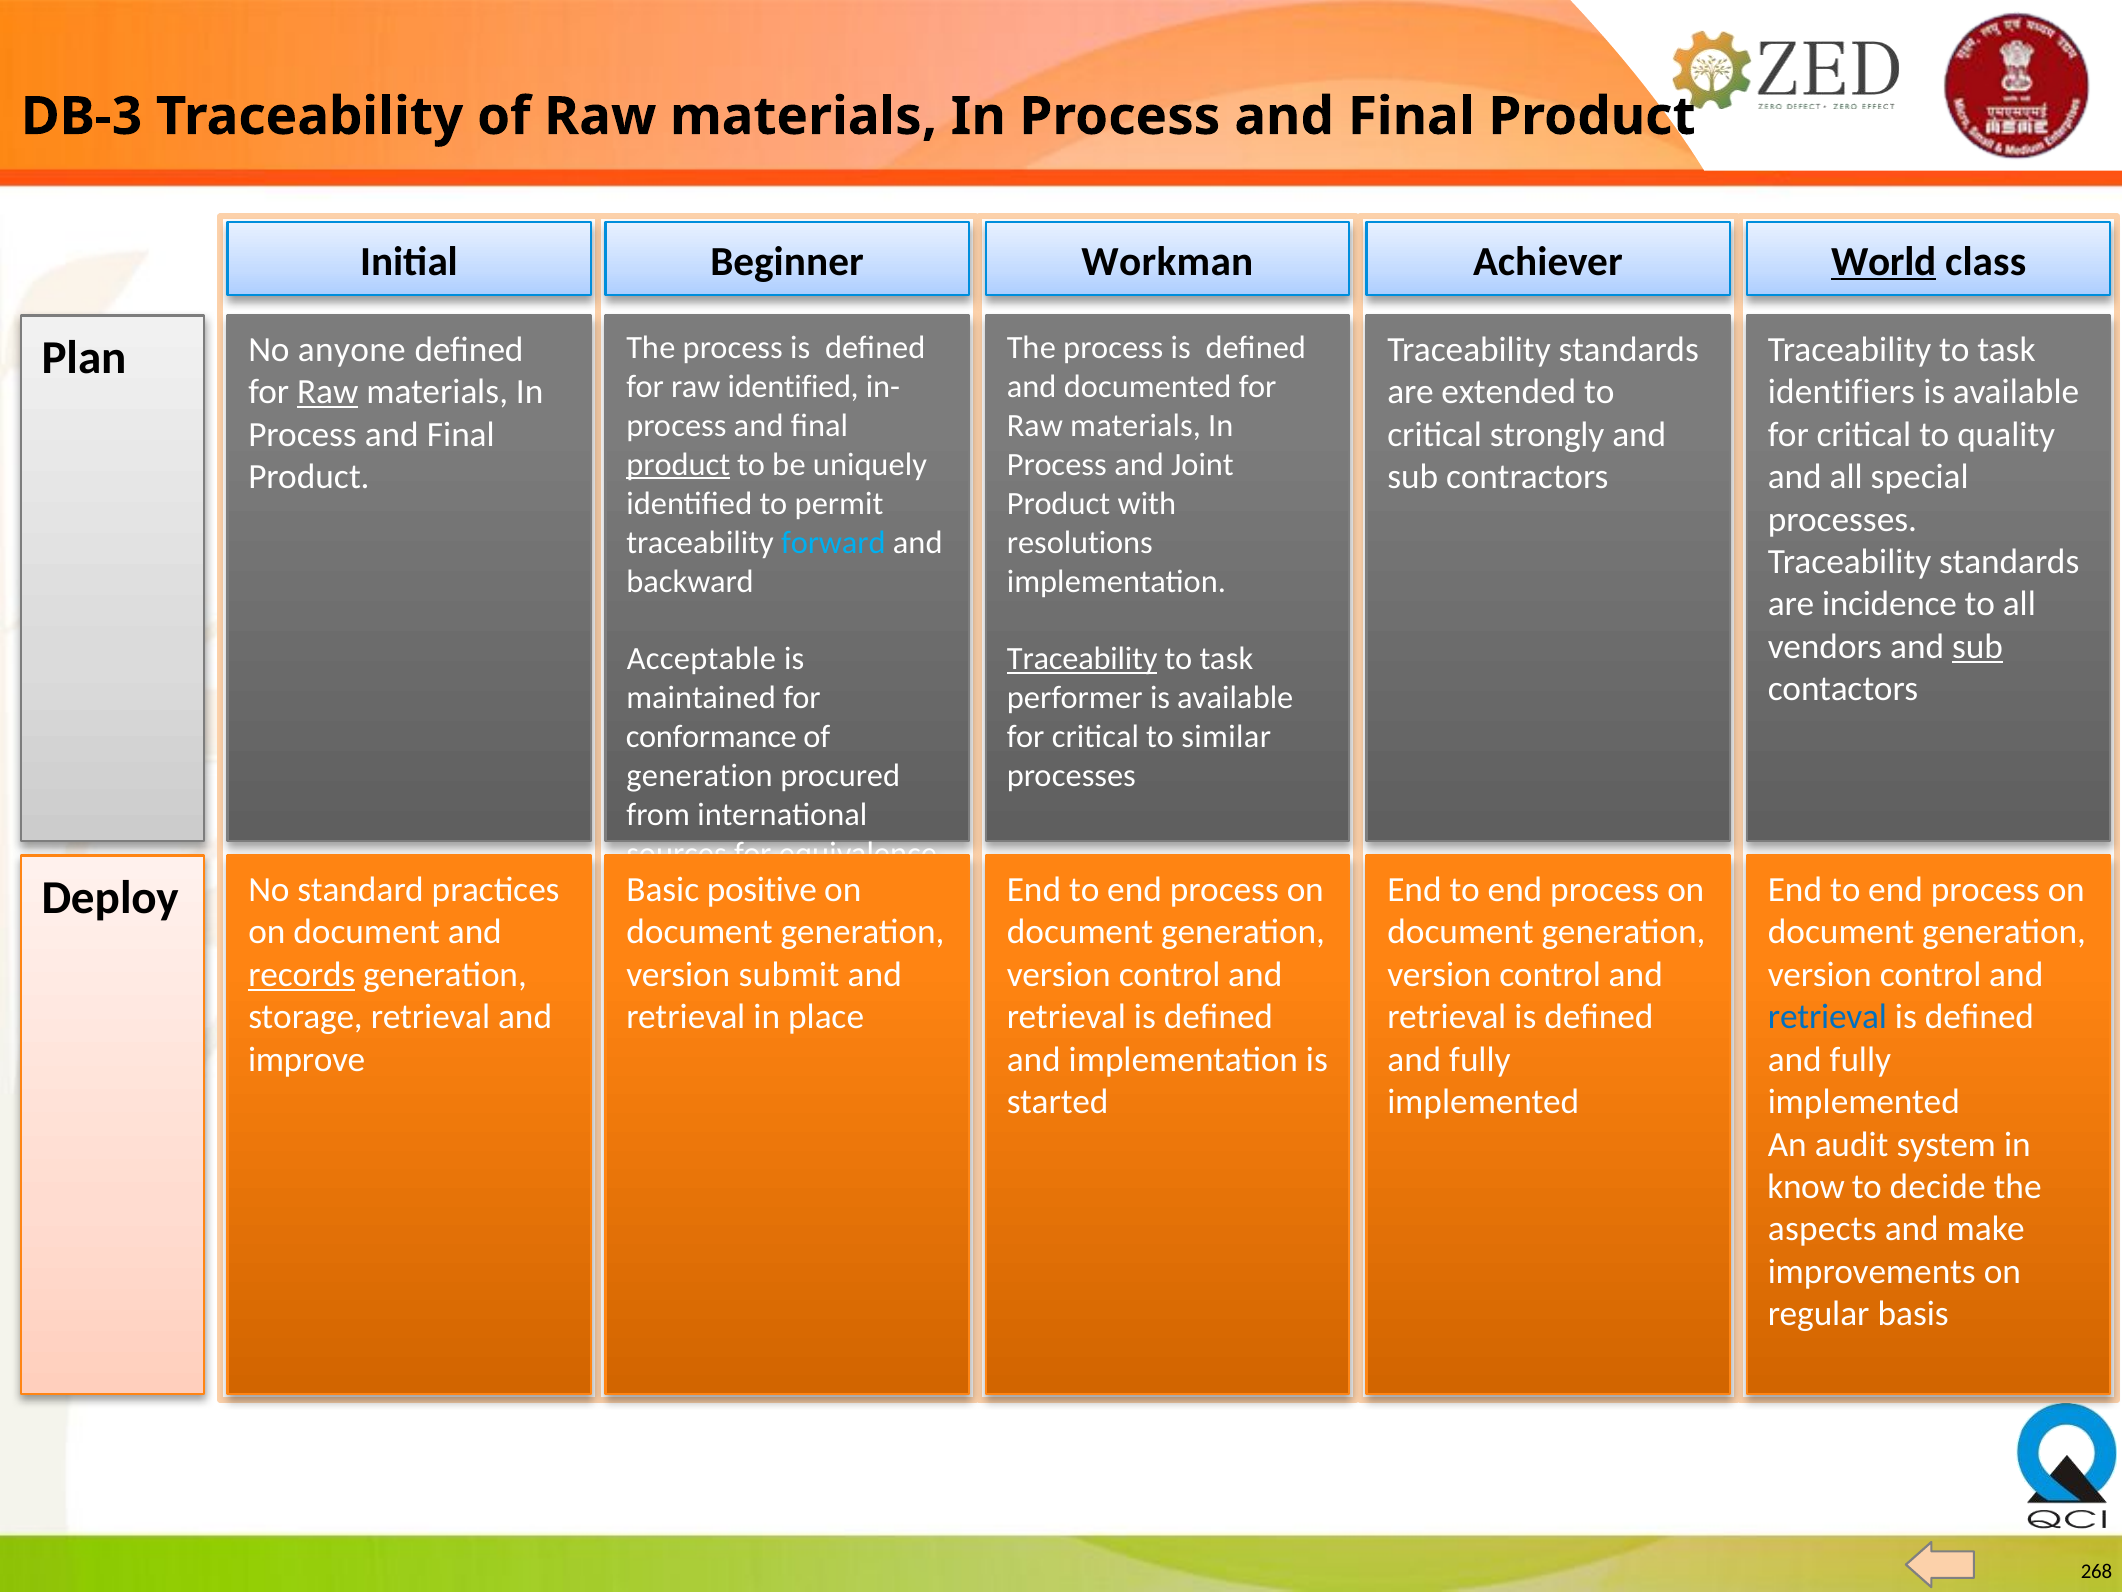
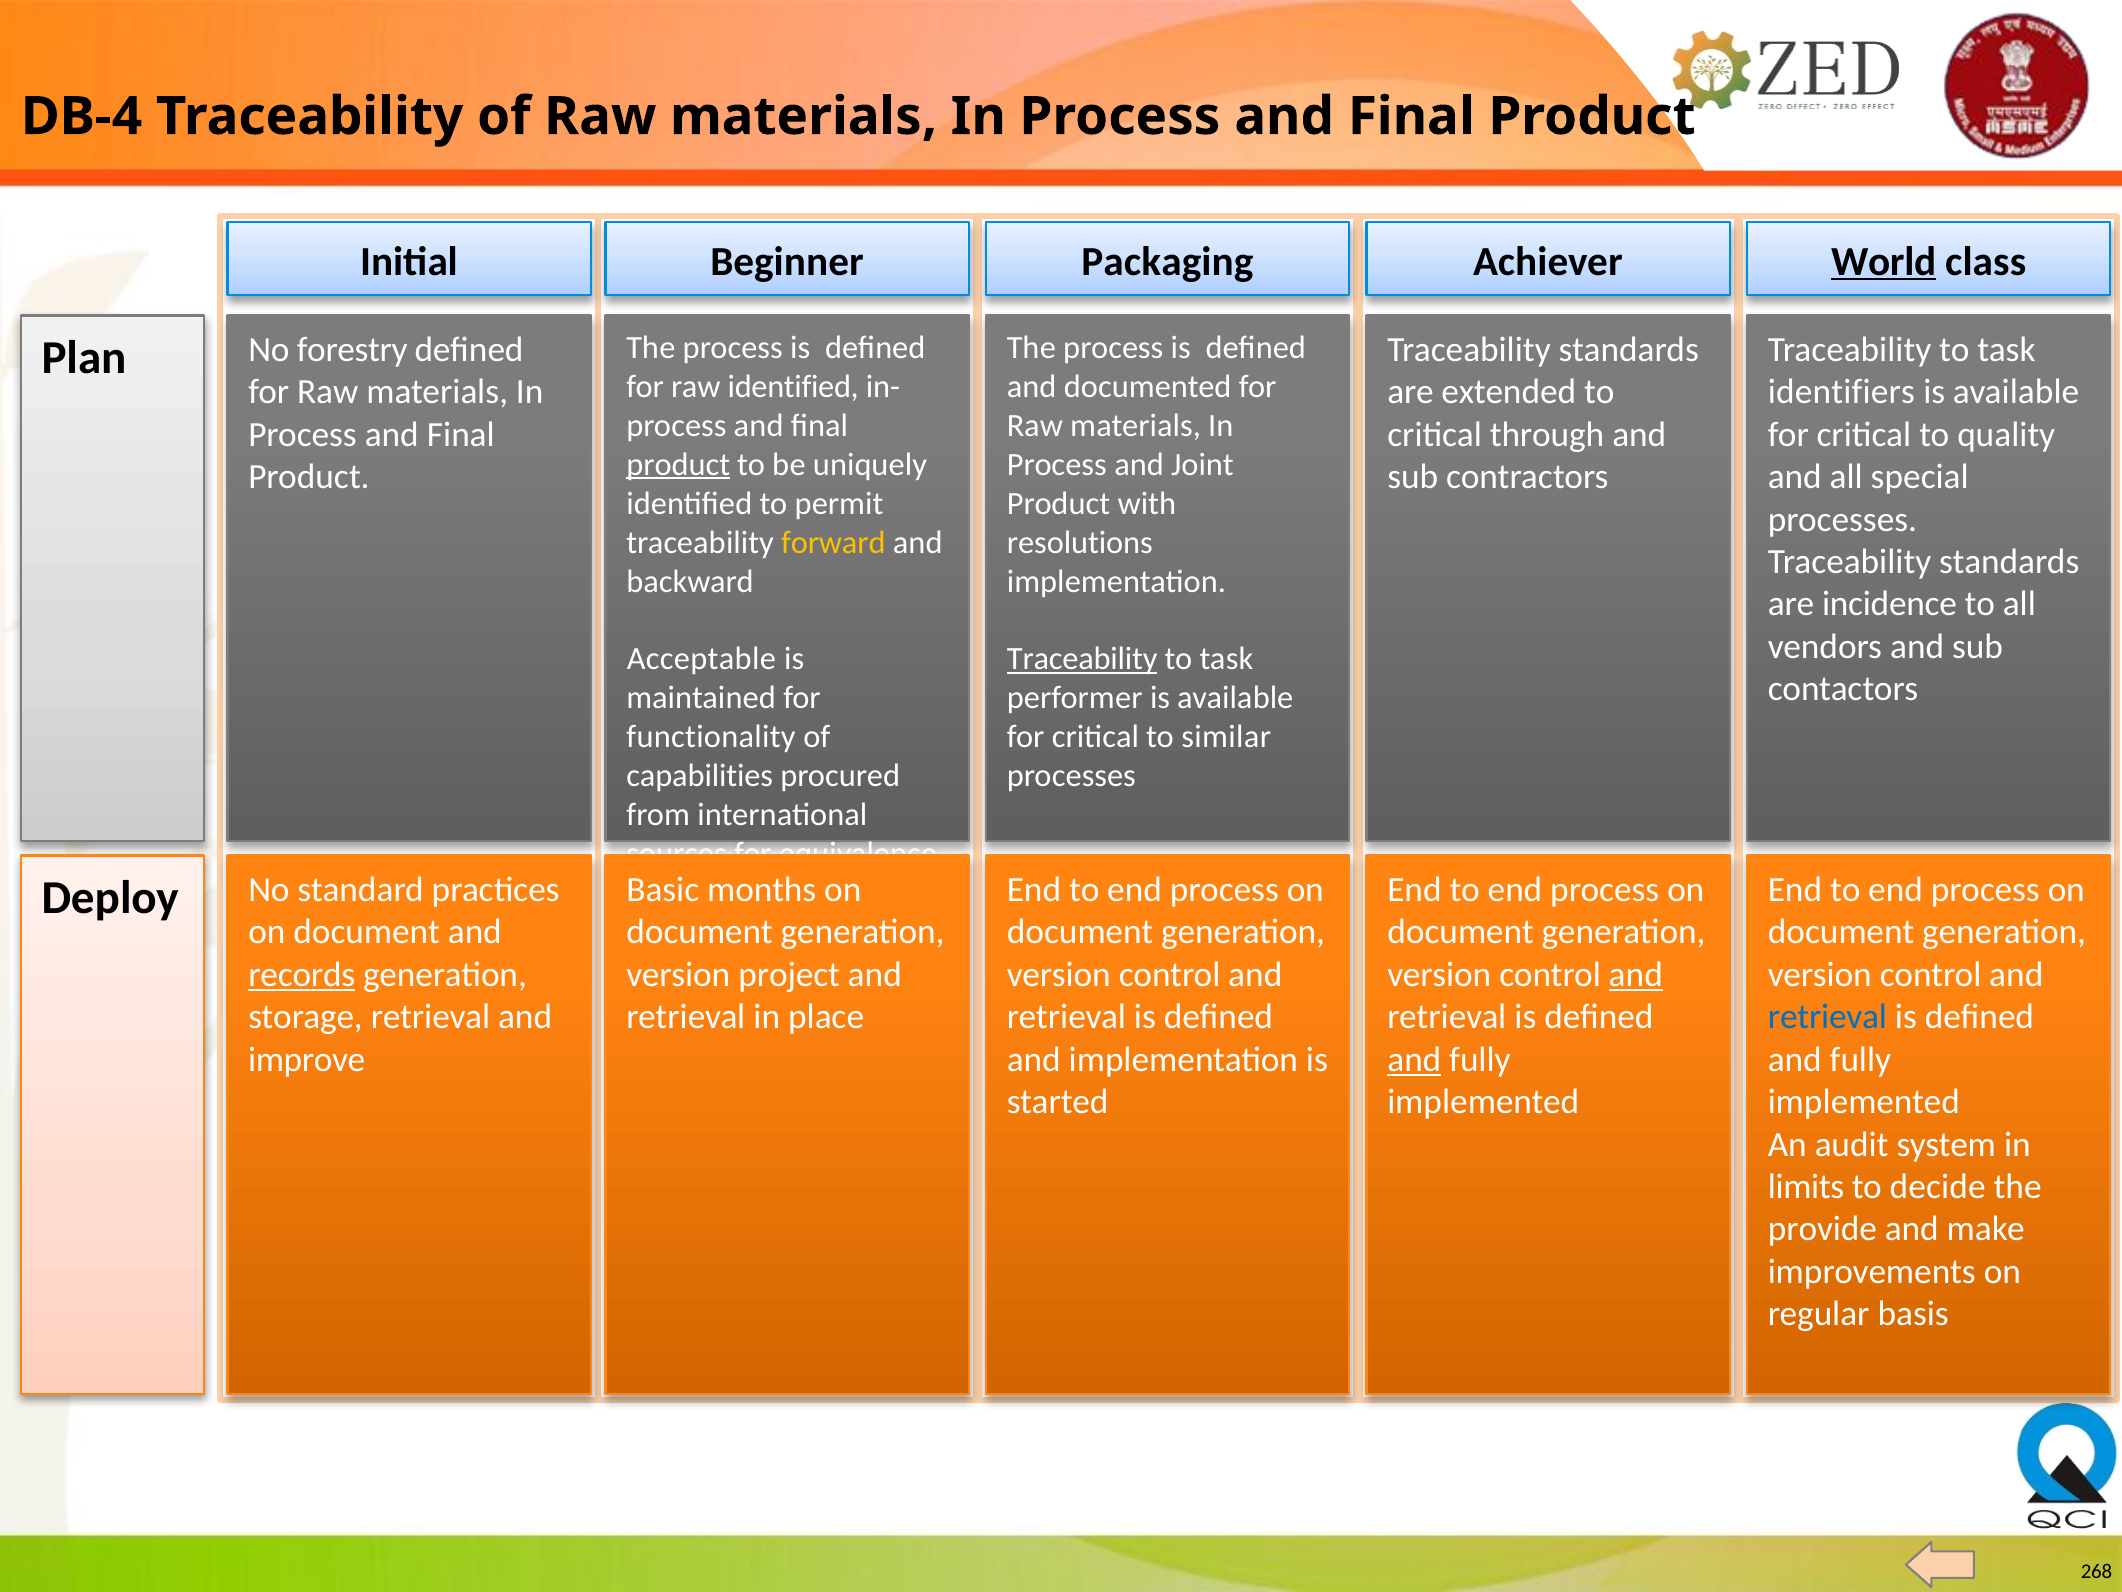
DB-3: DB-3 -> DB-4 (82, 116)
Workman: Workman -> Packaging (1167, 261)
anyone: anyone -> forestry (352, 349)
Raw underline: present -> none (328, 392)
strongly: strongly -> through (1547, 434)
forward colour: light blue -> yellow (833, 542)
sub underline: present -> none (1978, 647)
conformance: conformance -> functionality (711, 737)
generation: generation -> capabilities (700, 776)
positive: positive -> months (762, 889)
submit: submit -> project (789, 974)
and underline: none -> present (1636, 974)
and underline: none -> present (1414, 1059)
know: know -> limits (1806, 1186)
aspects: aspects -> provide (1822, 1229)
